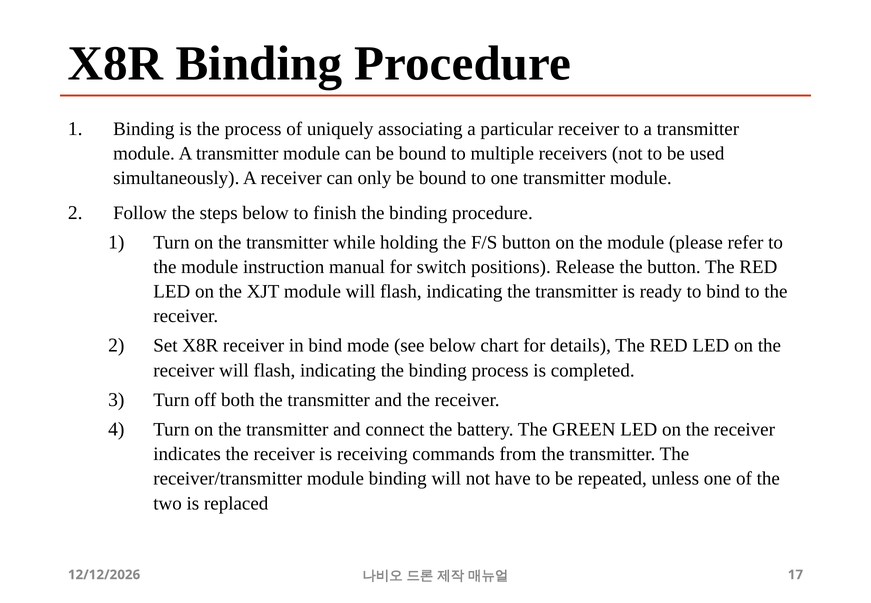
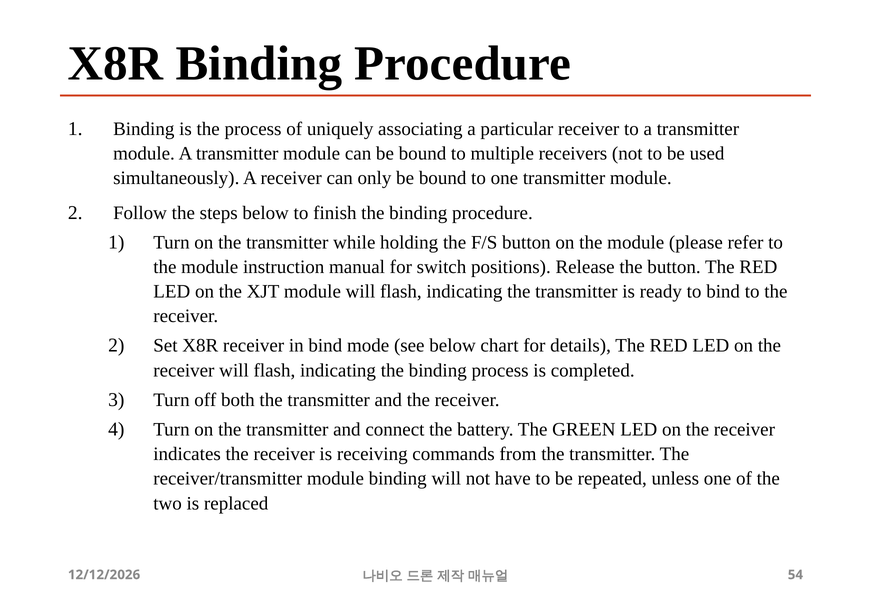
17: 17 -> 54 (795, 575)
